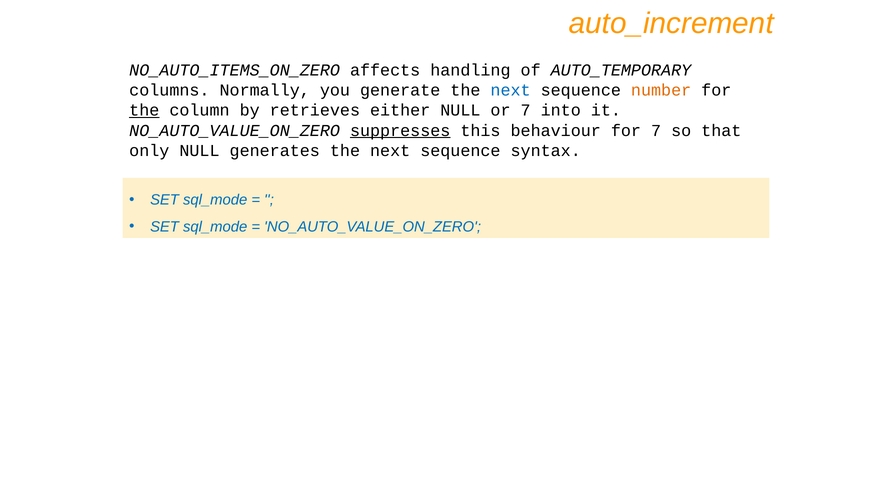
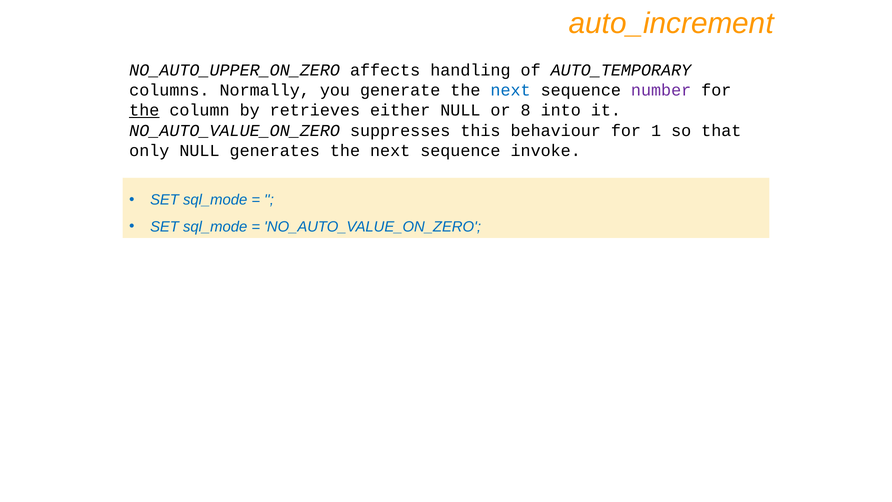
NO_AUTO_ITEMS_ON_ZERO: NO_AUTO_ITEMS_ON_ZERO -> NO_AUTO_UPPER_ON_ZERO (235, 70)
number colour: orange -> purple (661, 90)
or 7: 7 -> 8 (526, 110)
suppresses underline: present -> none (400, 130)
for 7: 7 -> 1 (656, 130)
syntax: syntax -> invoke (546, 151)
